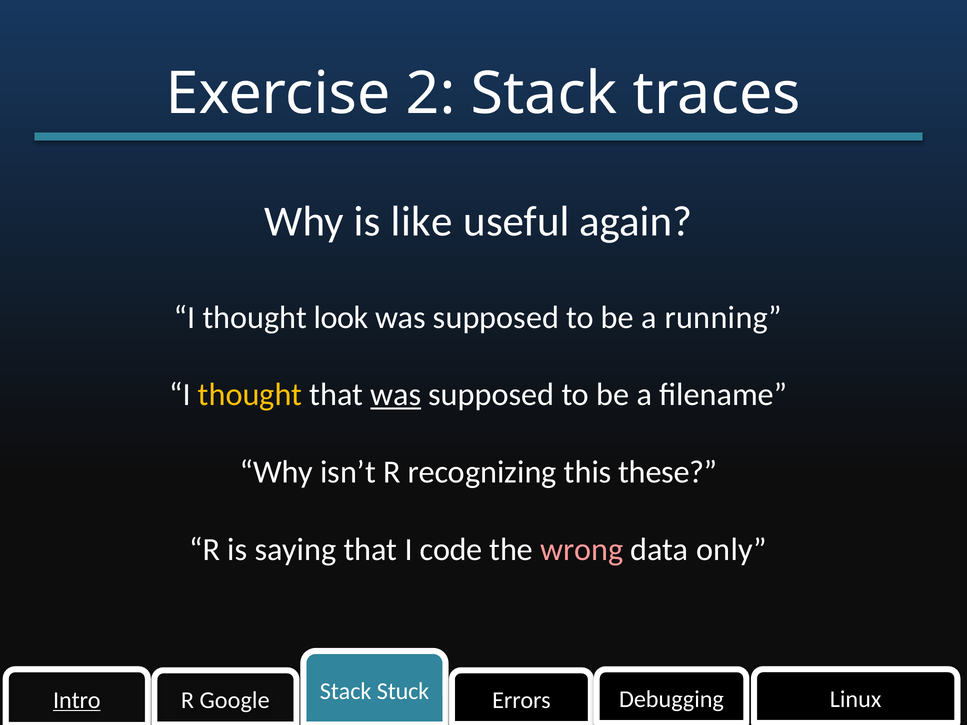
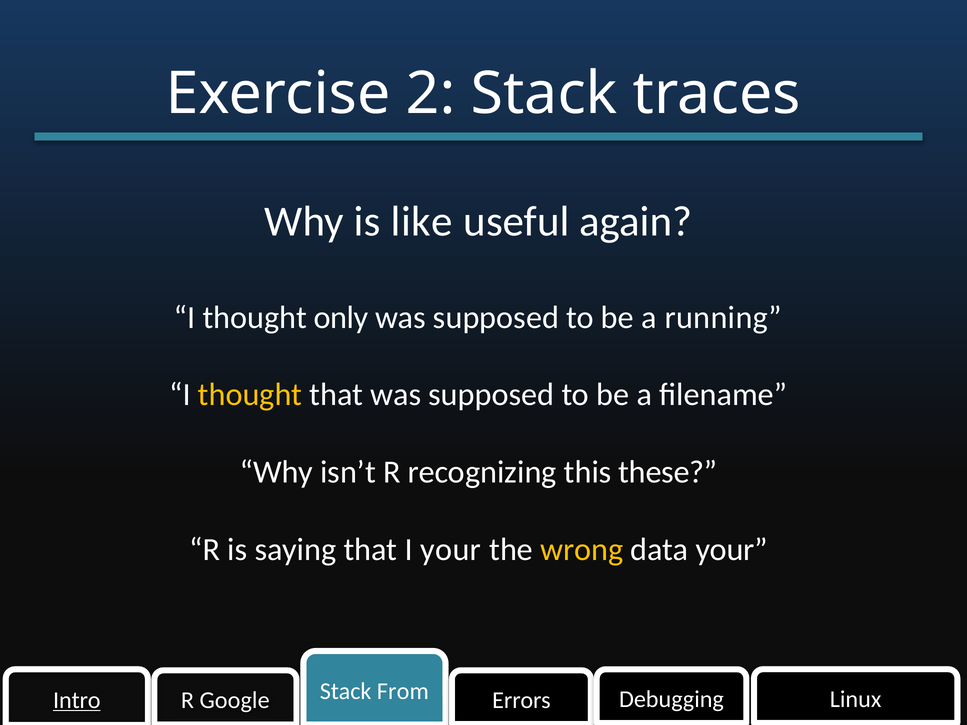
look: look -> only (341, 318)
was underline: present -> none (396, 395)
I code: code -> your (451, 550)
wrong colour: pink -> yellow (582, 550)
data only: only -> your (732, 550)
Stuck: Stuck -> From (403, 691)
